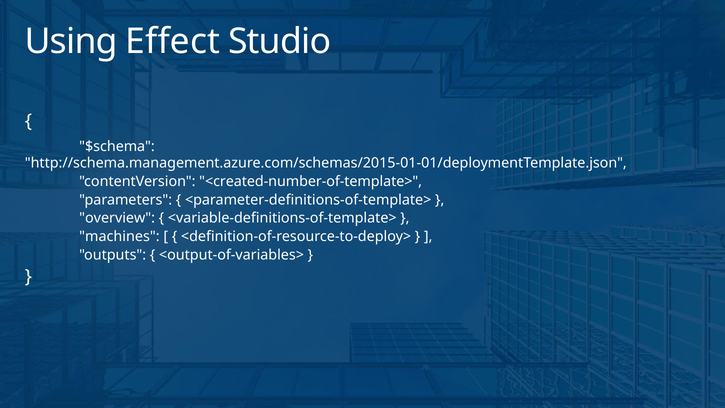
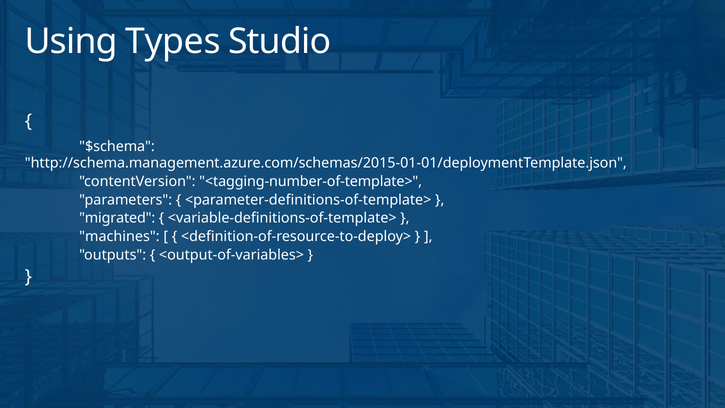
Effect: Effect -> Types (173, 42)
<created-number-of-template>: <created-number-of-template> -> <tagging-number-of-template> (311, 181)
overview: overview -> migrated (117, 218)
